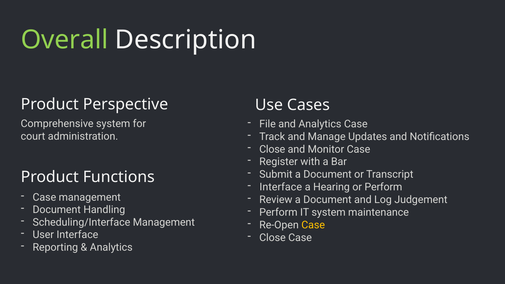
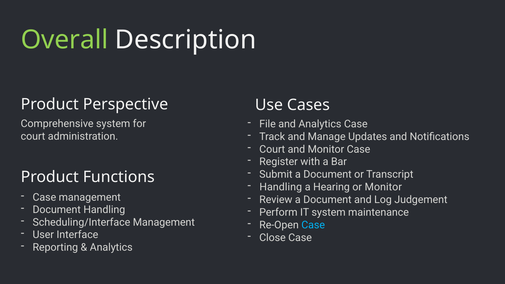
Close: Close -> Court (272, 149)
Interface: Interface -> Handling (281, 187)
or Perform: Perform -> Monitor (383, 187)
Case colour: yellow -> light blue (313, 225)
